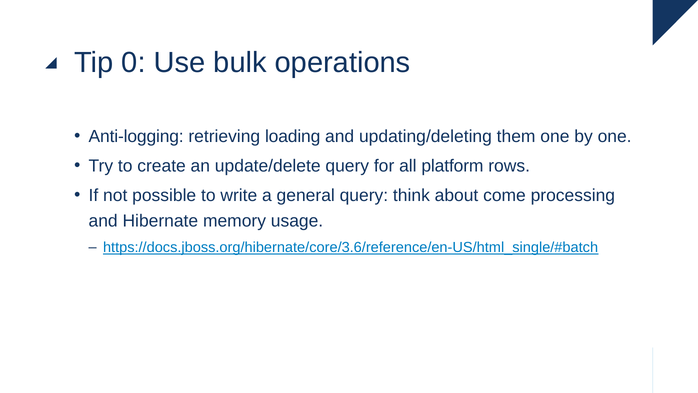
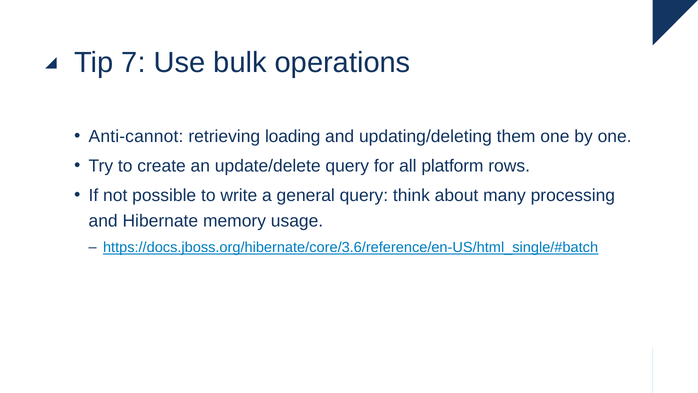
0: 0 -> 7 (134, 62)
Anti-logging: Anti-logging -> Anti-cannot (136, 136)
come: come -> many (504, 195)
